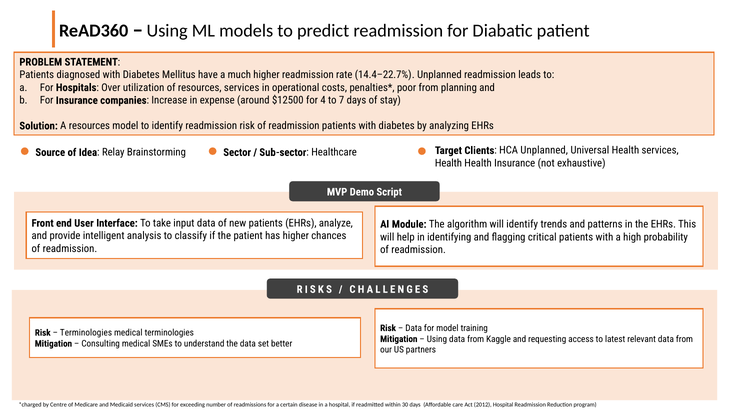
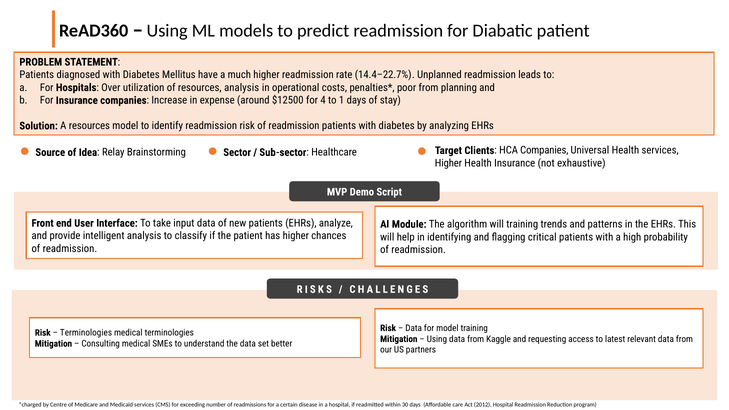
resources services: services -> analysis (242, 88)
7: 7 -> 1 (342, 100)
HCA Unplanned: Unplanned -> Companies (544, 150)
Health: Health -> Higher (448, 163)
will identify: identify -> training (522, 224)
